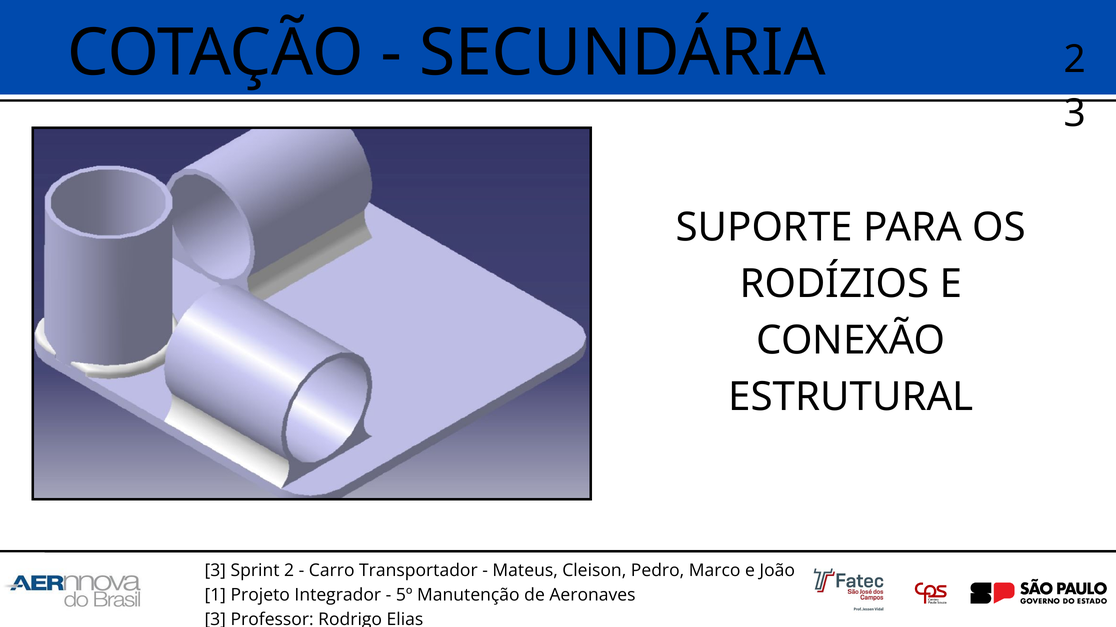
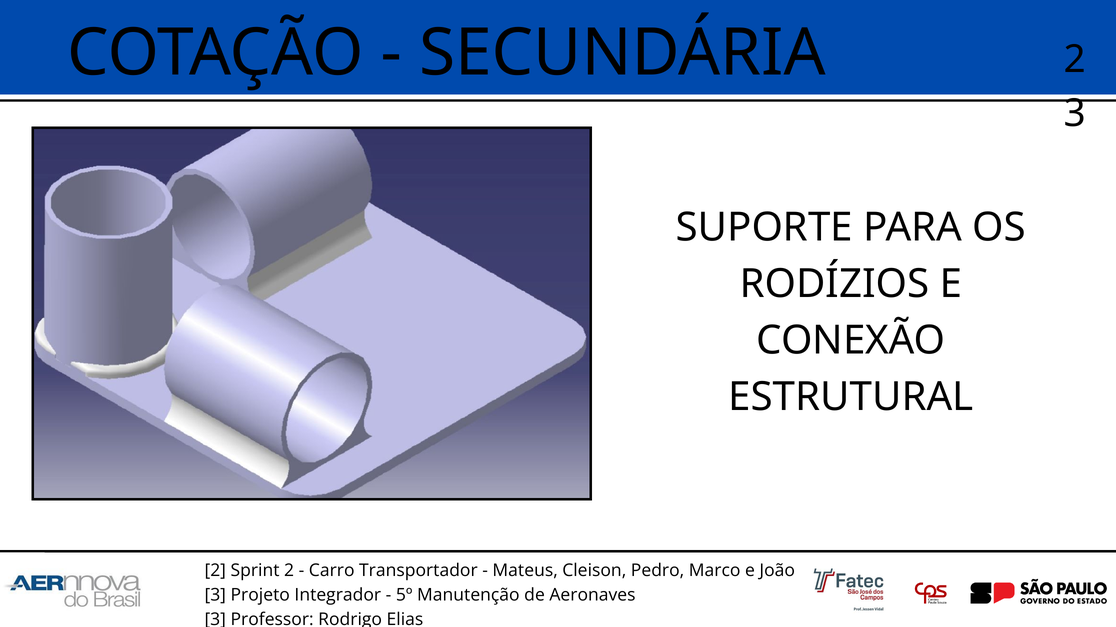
3: 3 -> 2 (215, 571)
1: 1 -> 3 (215, 596)
